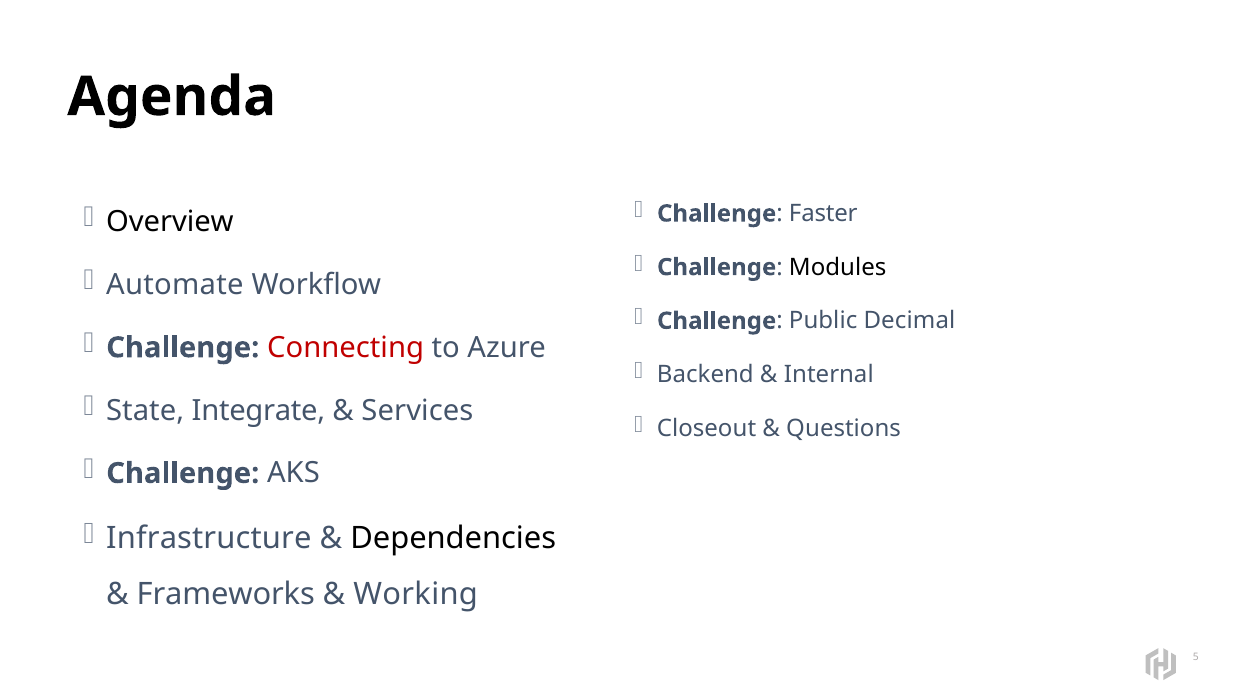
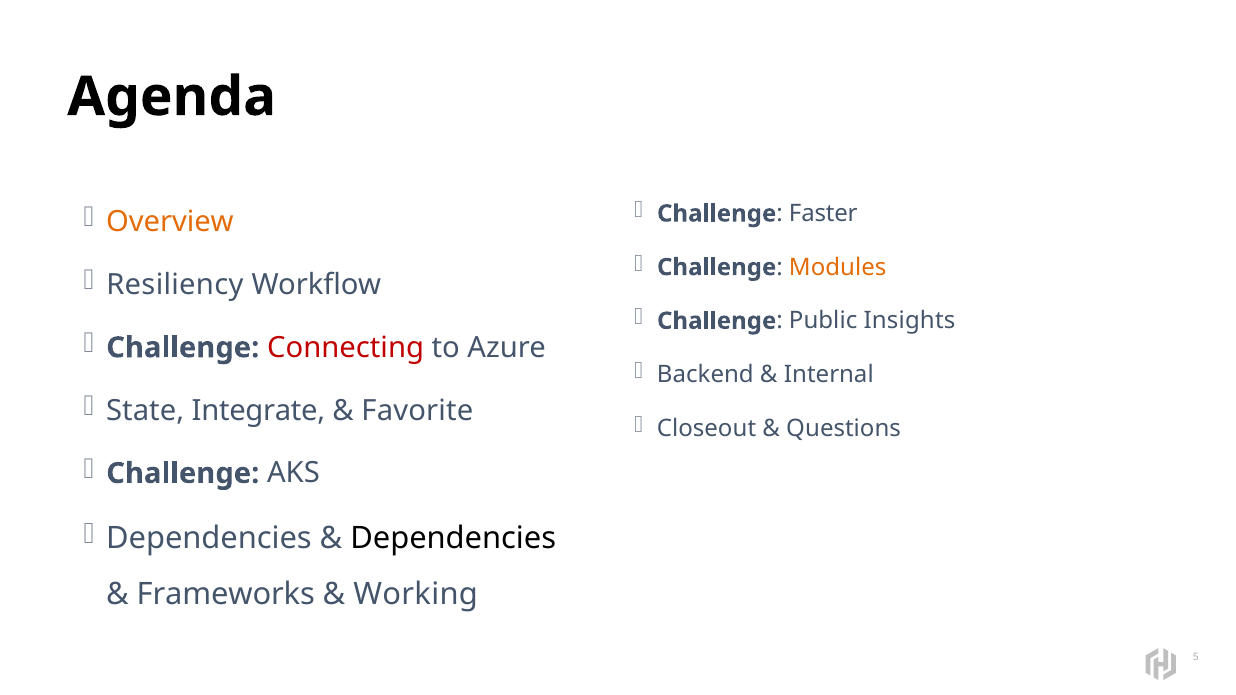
Overview colour: black -> orange (170, 222)
Modules colour: black -> orange (838, 267)
Automate: Automate -> Resiliency (175, 285)
Decimal: Decimal -> Insights (909, 321)
Services: Services -> Favorite (417, 411)
Infrastructure: Infrastructure -> Dependencies (209, 539)
